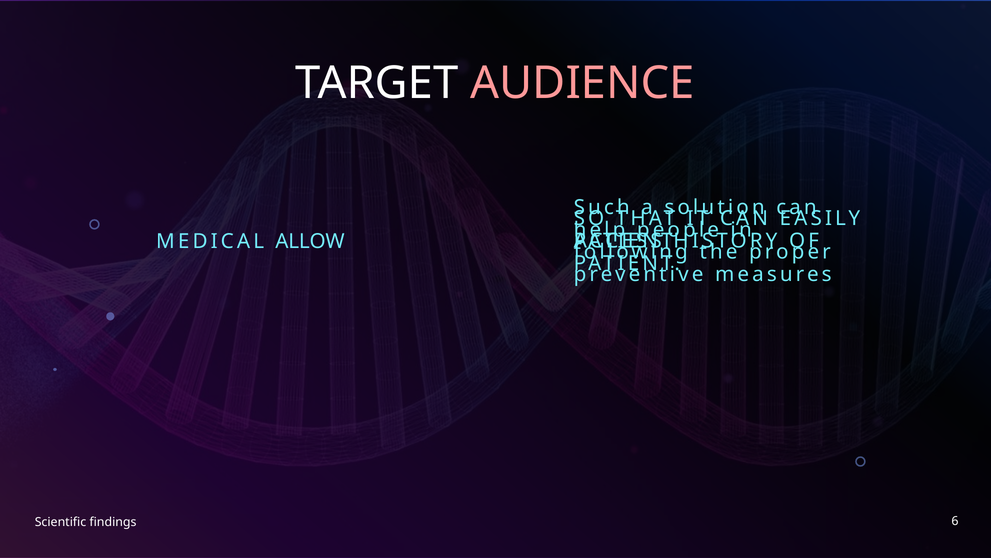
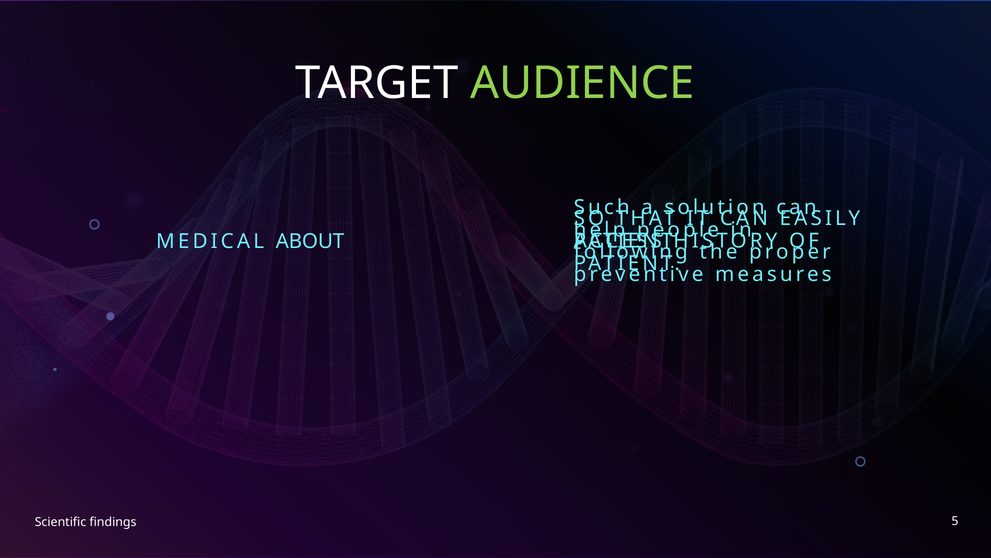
AUDIENCE colour: pink -> light green (582, 83)
ALLOW: ALLOW -> ABOUT (310, 241)
6: 6 -> 5 (955, 521)
